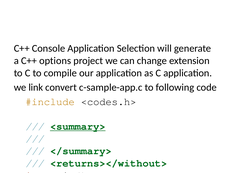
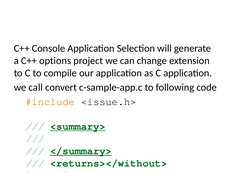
link: link -> call (36, 87)
<codes.h>: <codes.h> -> <issue.h> (109, 102)
</summary> underline: none -> present (81, 151)
